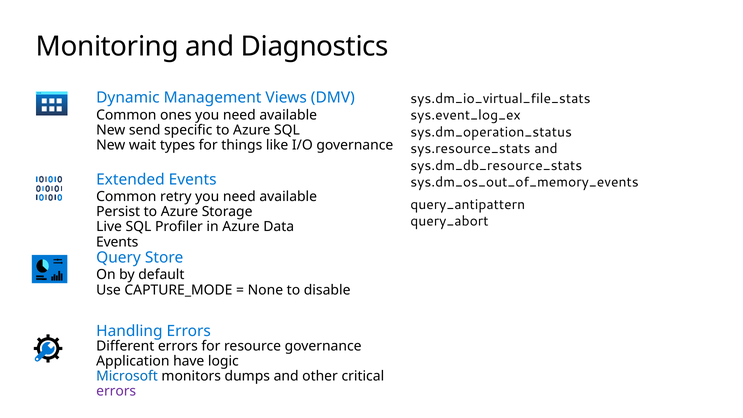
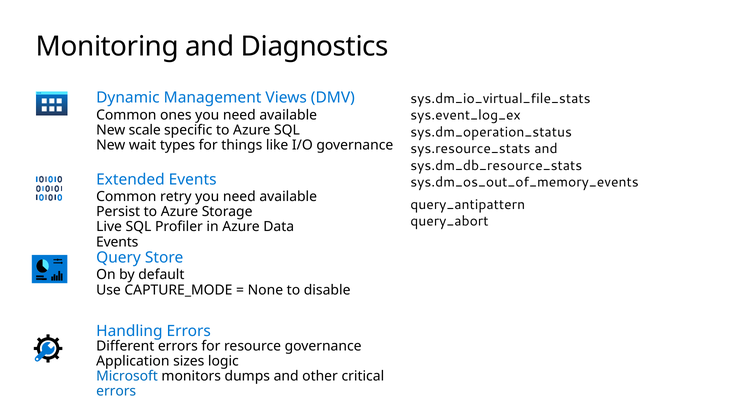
send: send -> scale (145, 130)
have: have -> sizes (189, 361)
errors colour: purple -> blue (116, 391)
